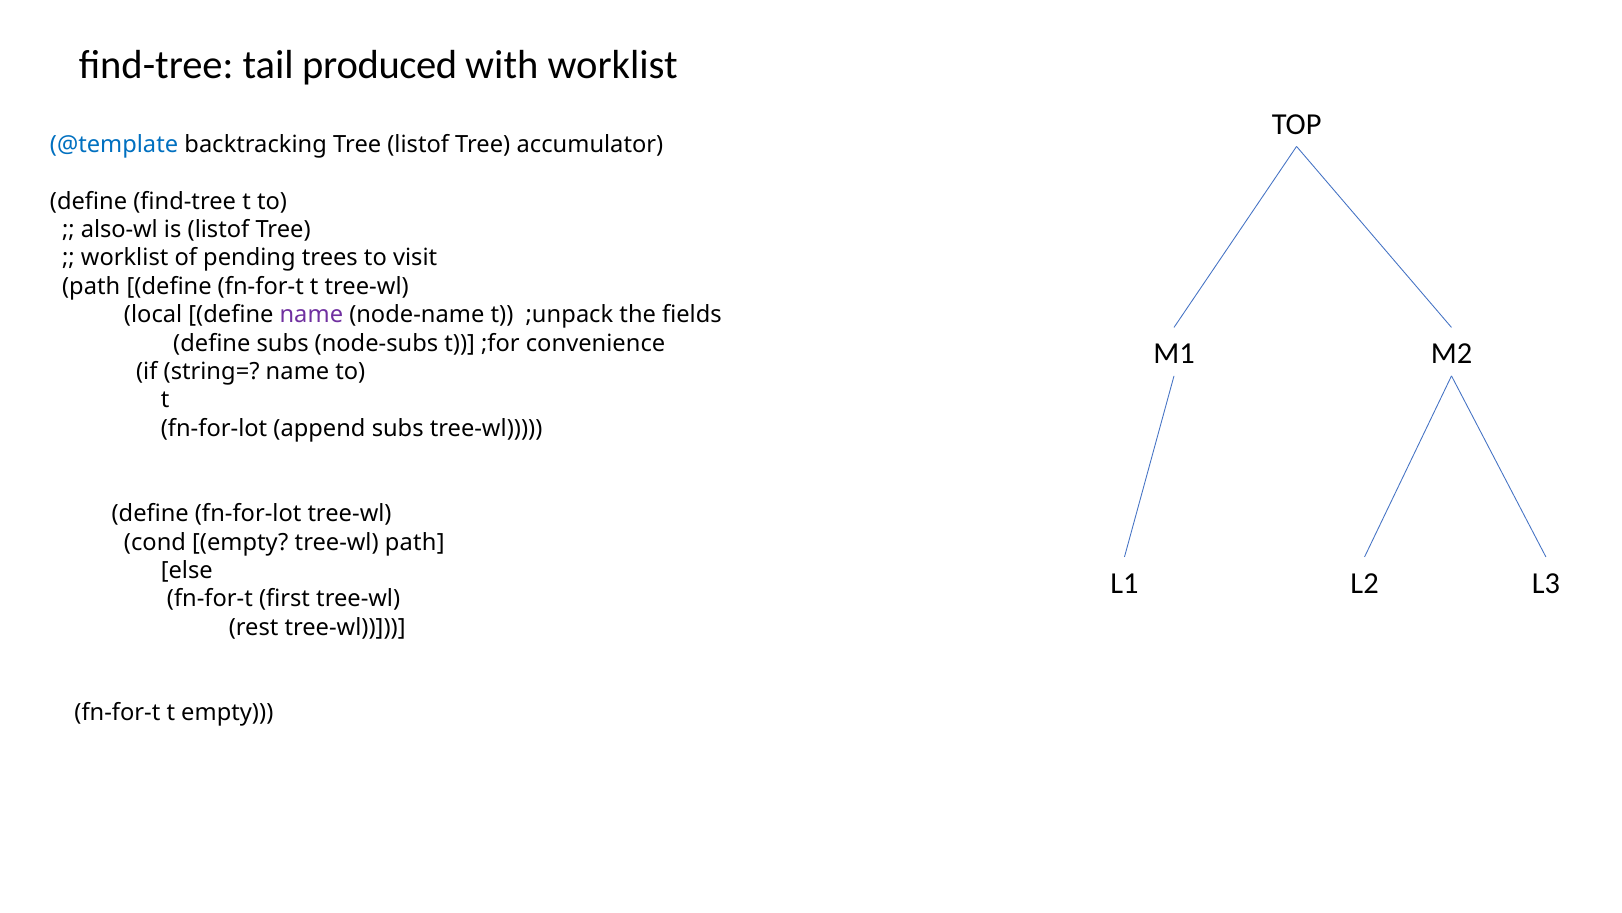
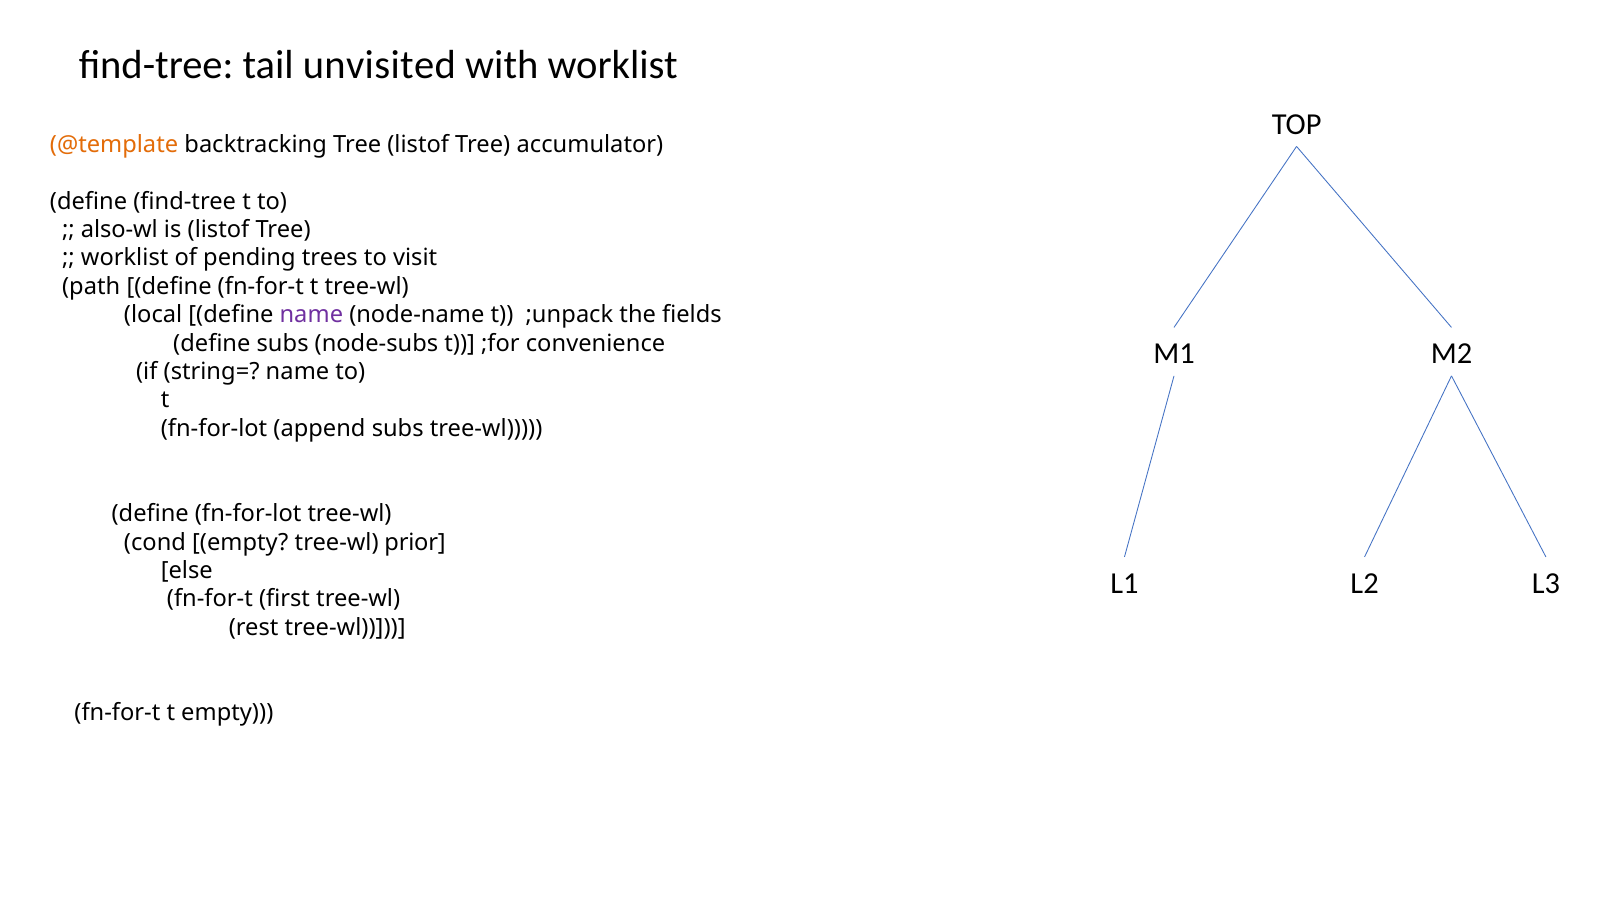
produced: produced -> unvisited (379, 65)
@template colour: blue -> orange (114, 144)
tree-wl path: path -> prior (415, 542)
